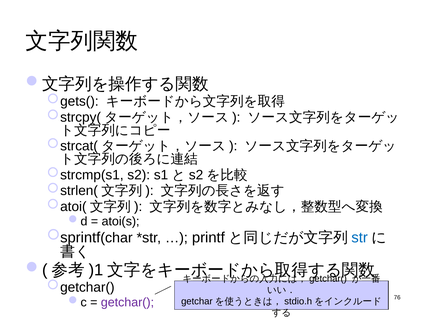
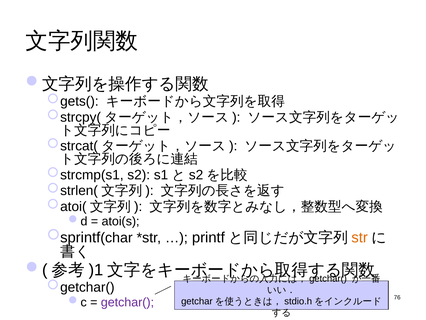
str colour: blue -> orange (360, 237)
